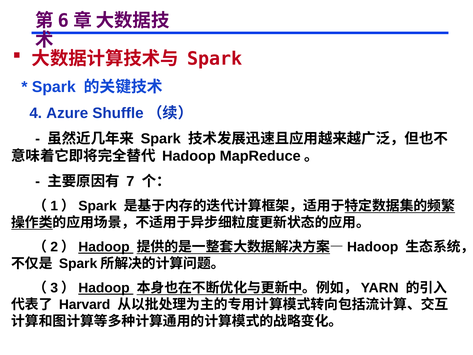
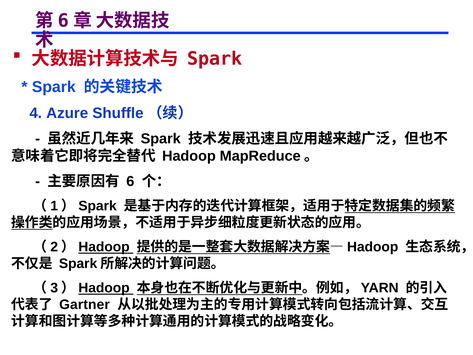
7: 7 -> 6 (130, 181)
Harvard: Harvard -> Gartner (84, 304)
